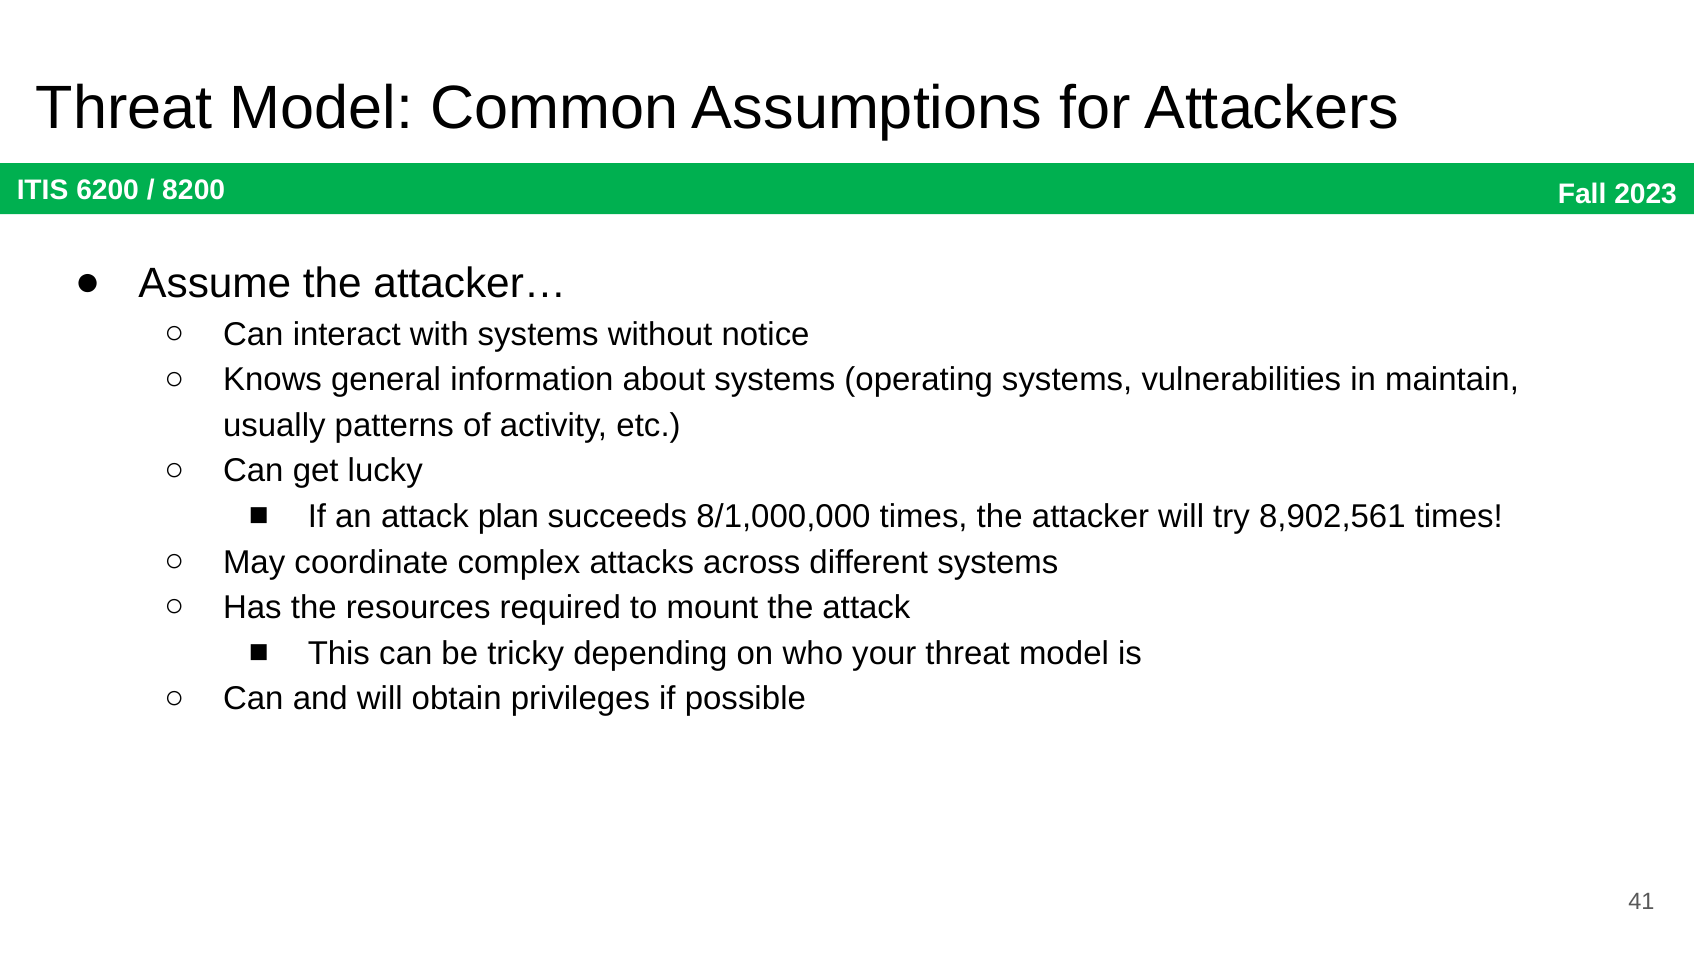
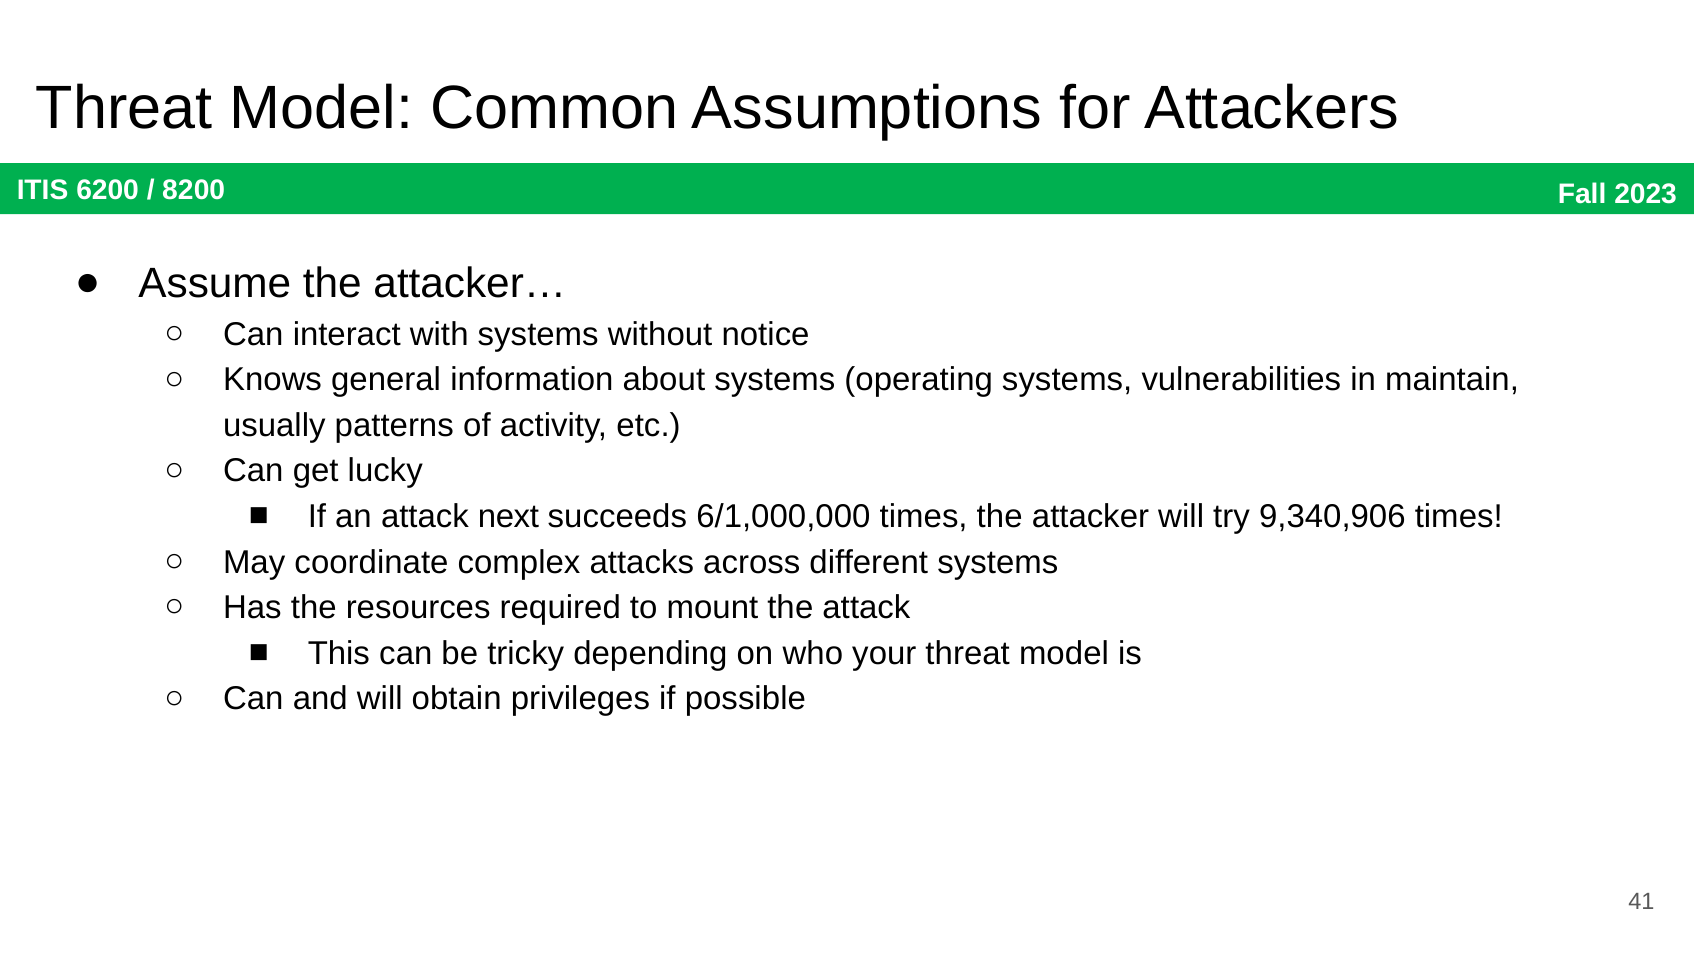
plan: plan -> next (508, 517)
8/1,000,000: 8/1,000,000 -> 6/1,000,000 (783, 517)
8,902,561: 8,902,561 -> 9,340,906 (1332, 517)
